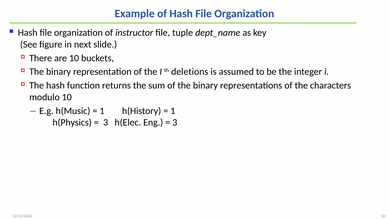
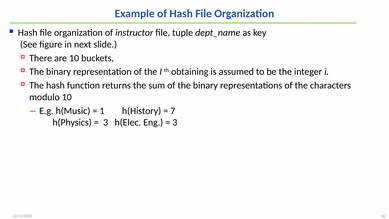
deletions: deletions -> obtaining (190, 72)
1: 1 -> 7 (173, 111)
